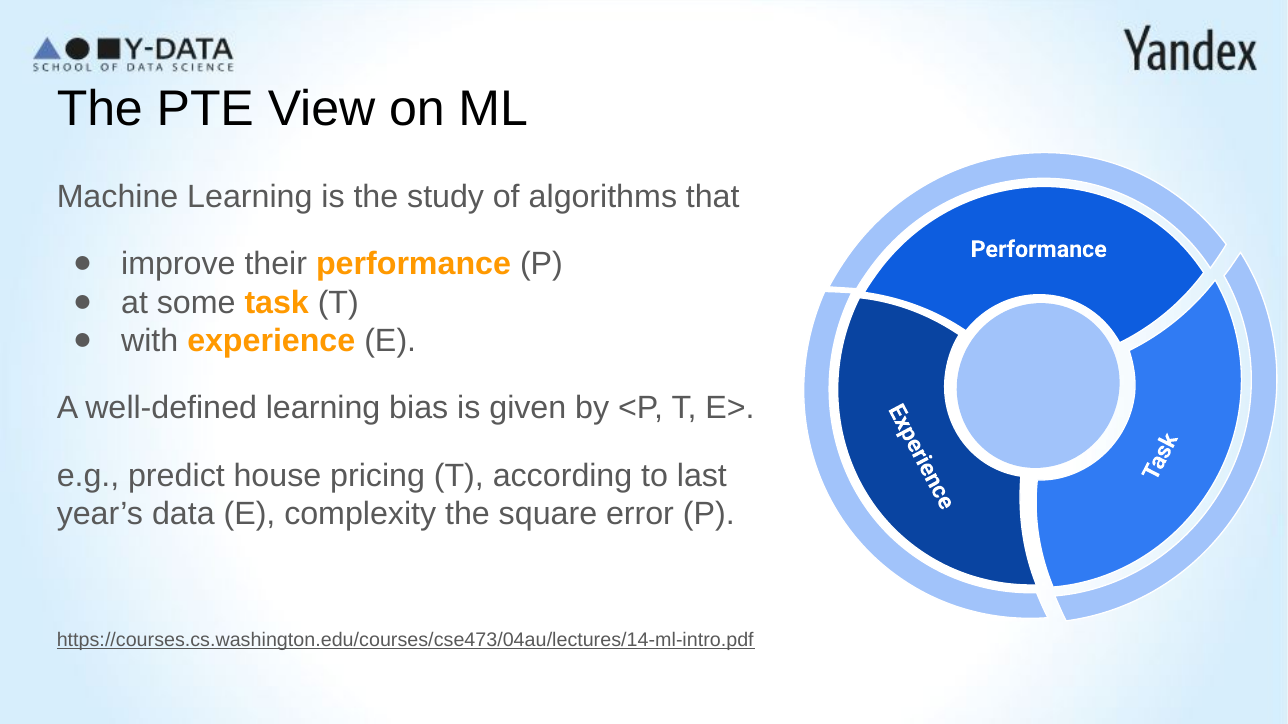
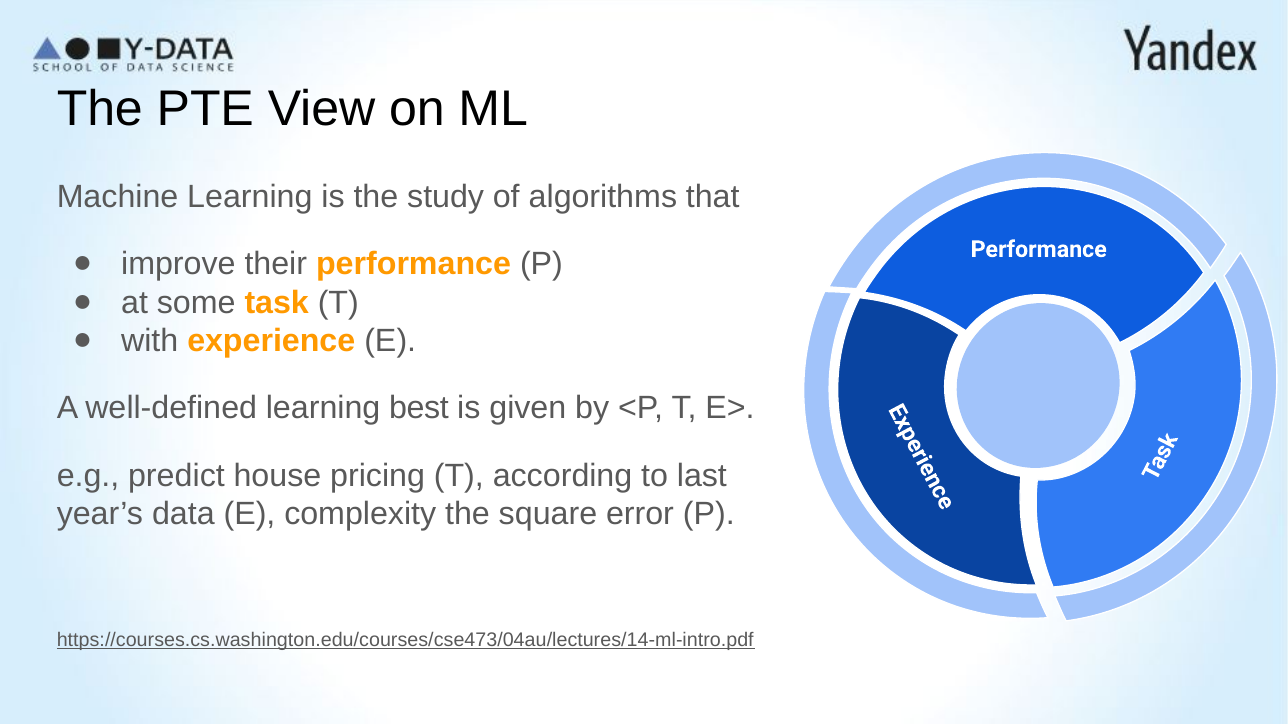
bias: bias -> best (419, 409)
